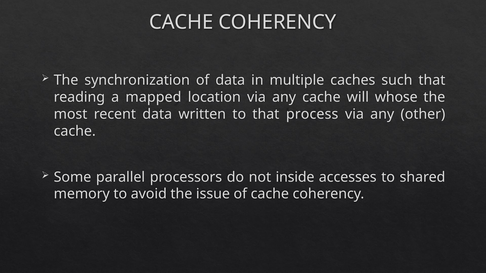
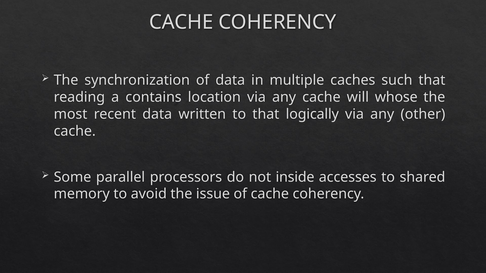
mapped: mapped -> contains (154, 97)
process: process -> logically (312, 114)
